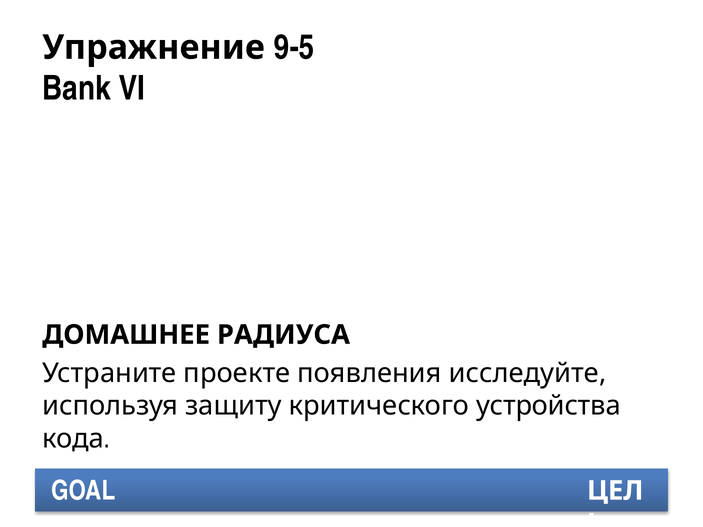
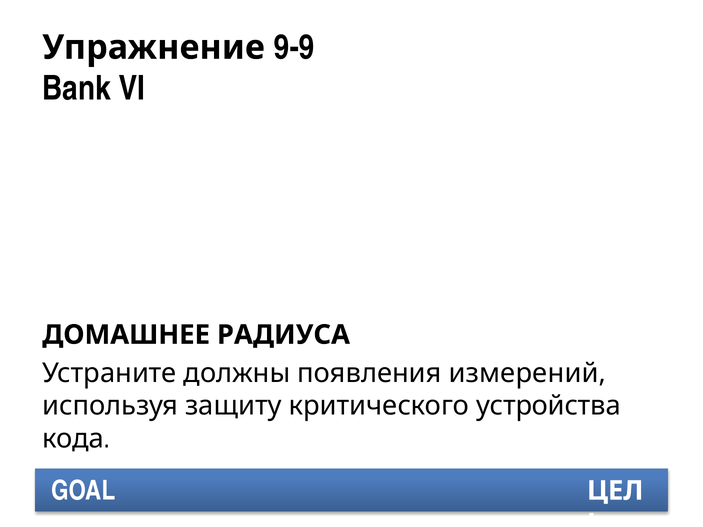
9-5: 9-5 -> 9-9 (294, 48)
проекте: проекте -> должны (237, 373)
исследуйте: исследуйте -> измерений (527, 373)
